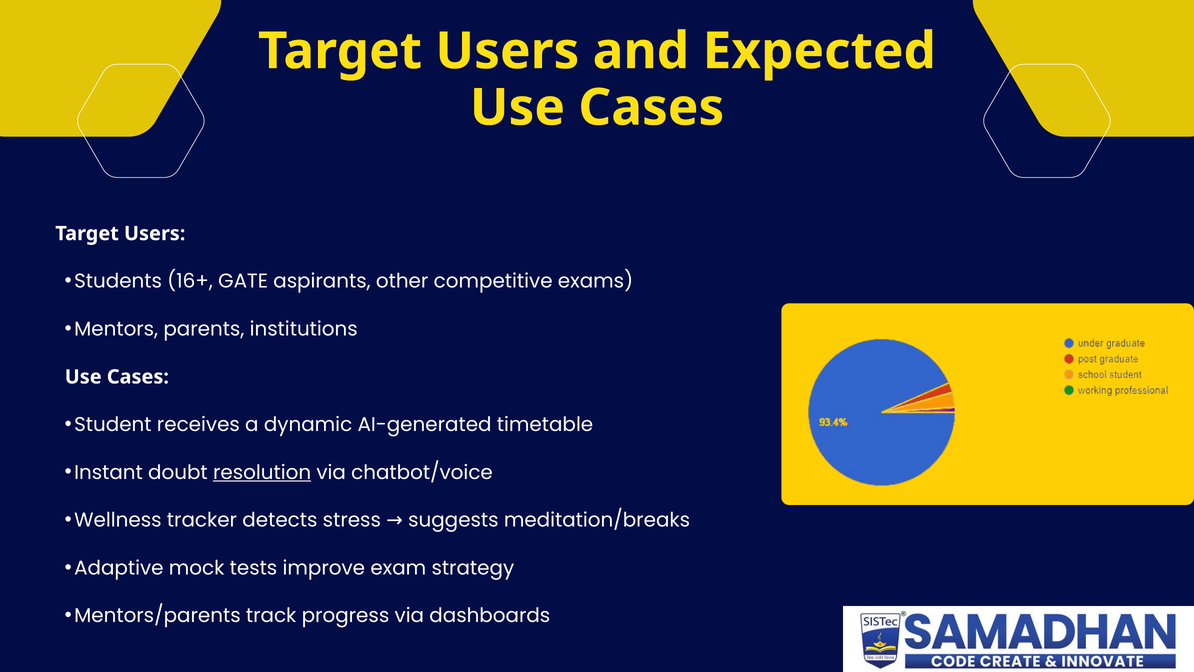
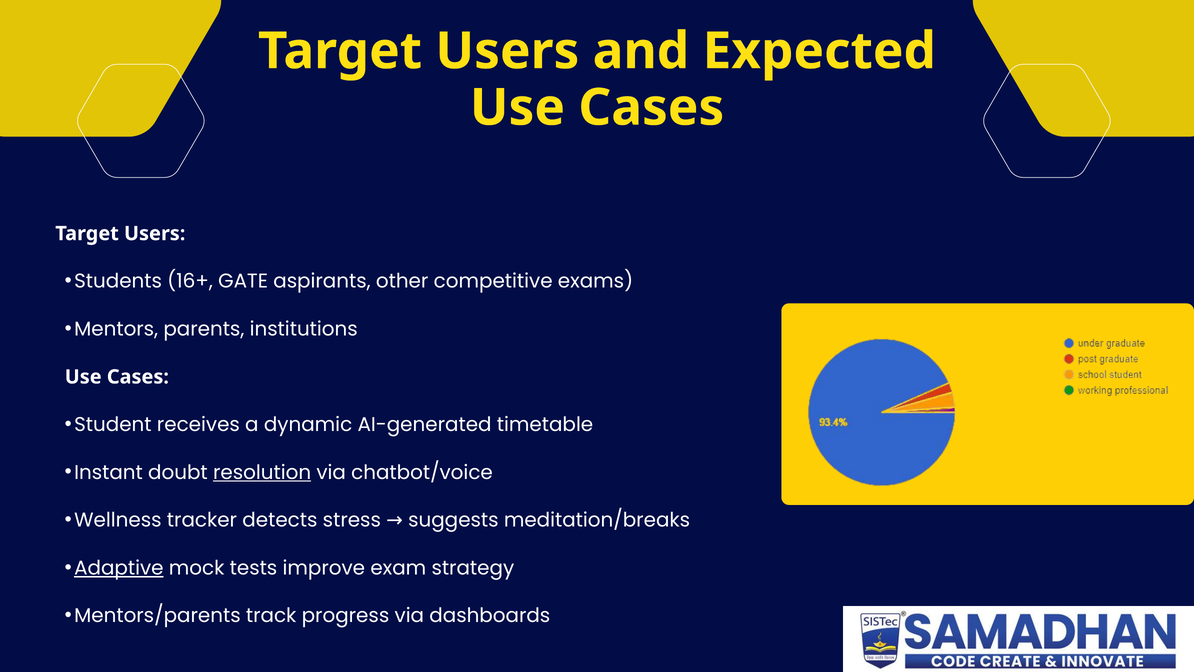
Adaptive underline: none -> present (119, 568)
